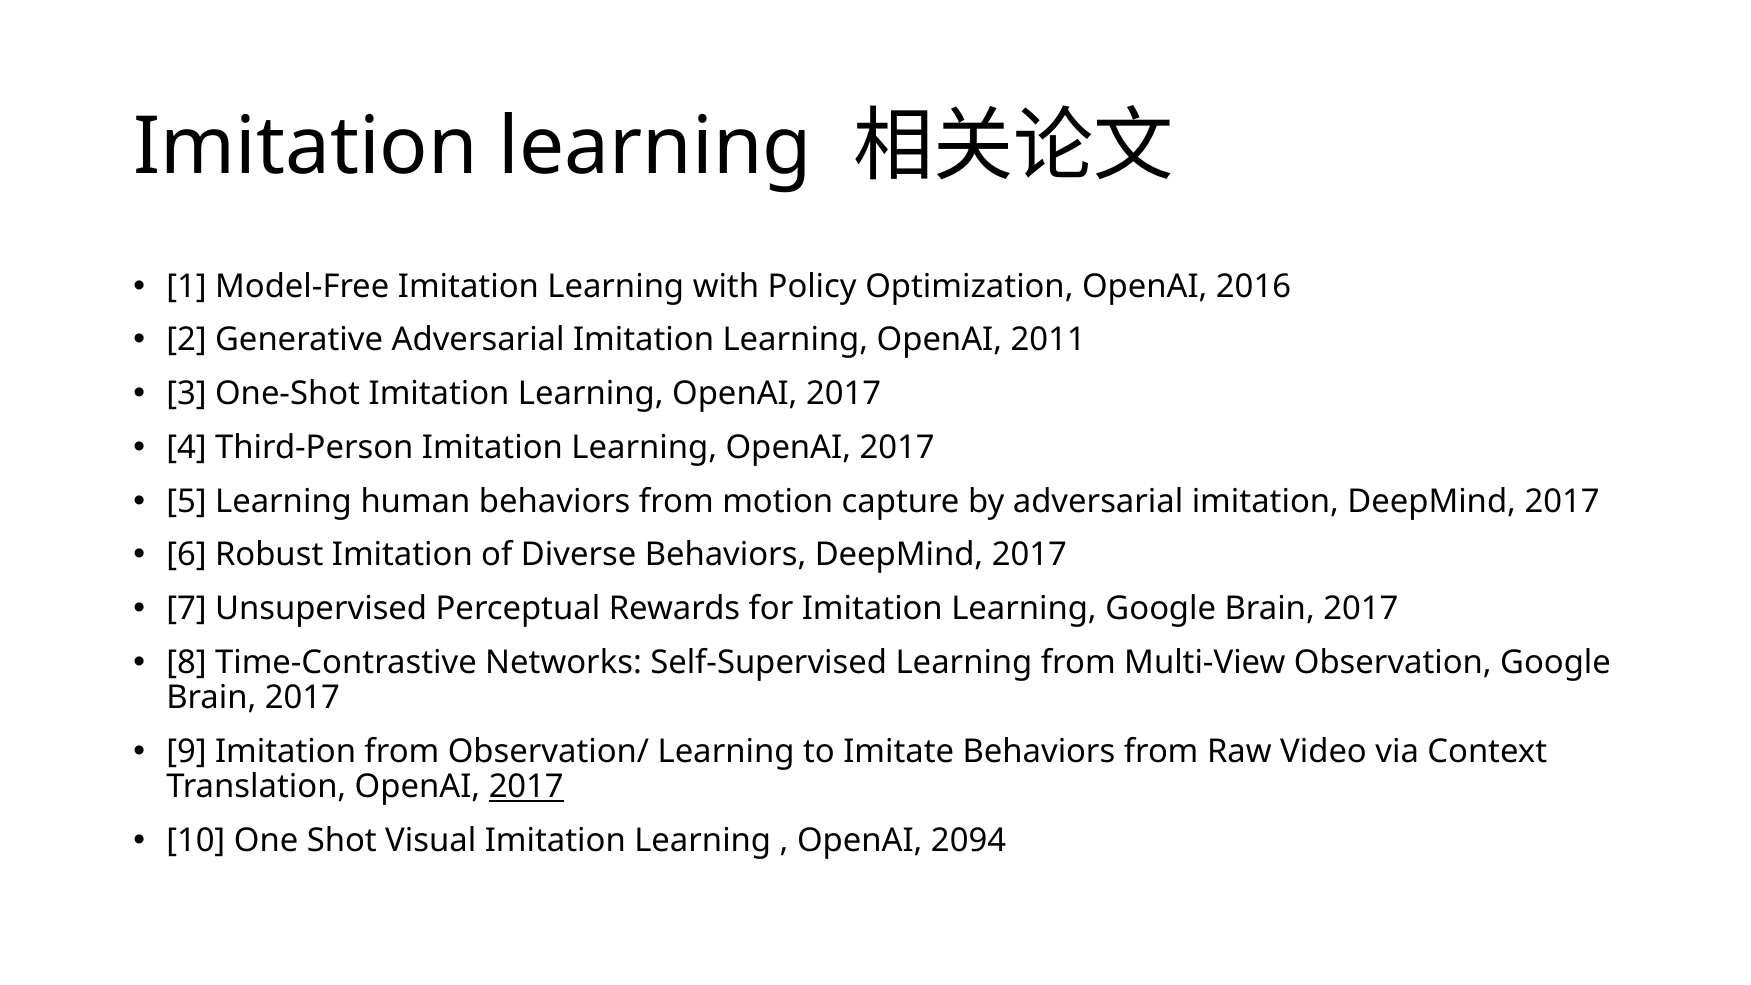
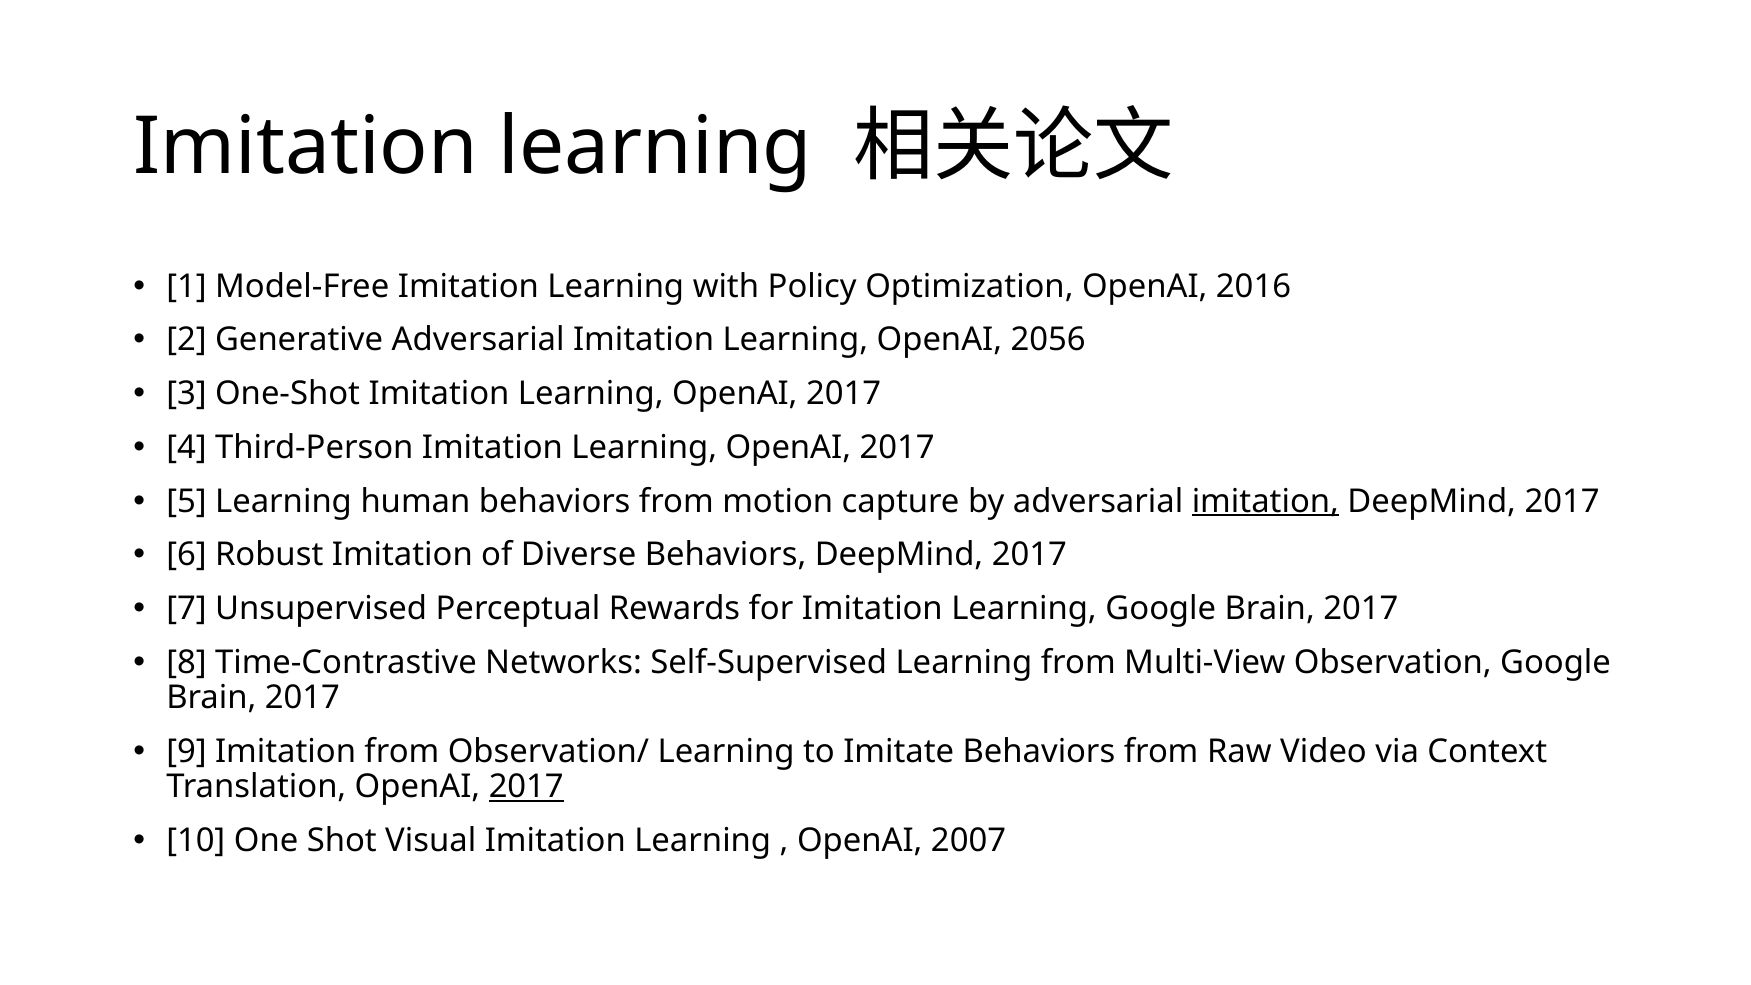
2011: 2011 -> 2056 (1048, 340)
imitation underline: none -> present (1265, 501)
2094: 2094 -> 2007 (969, 841)
